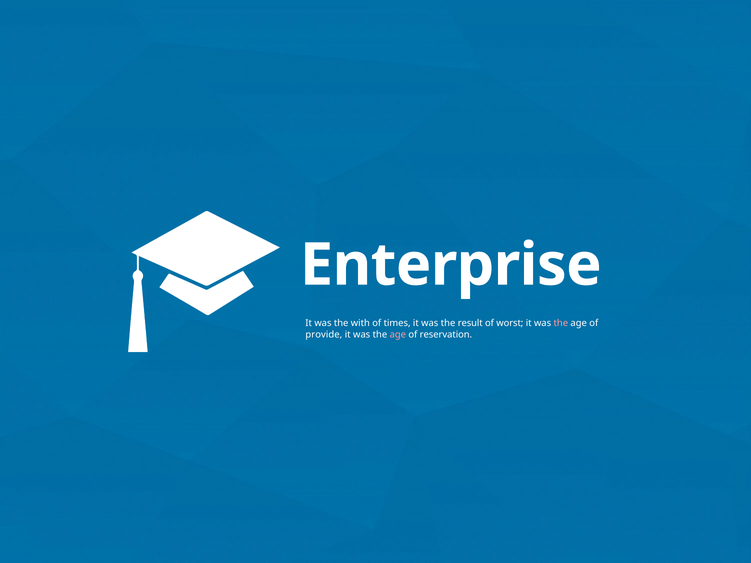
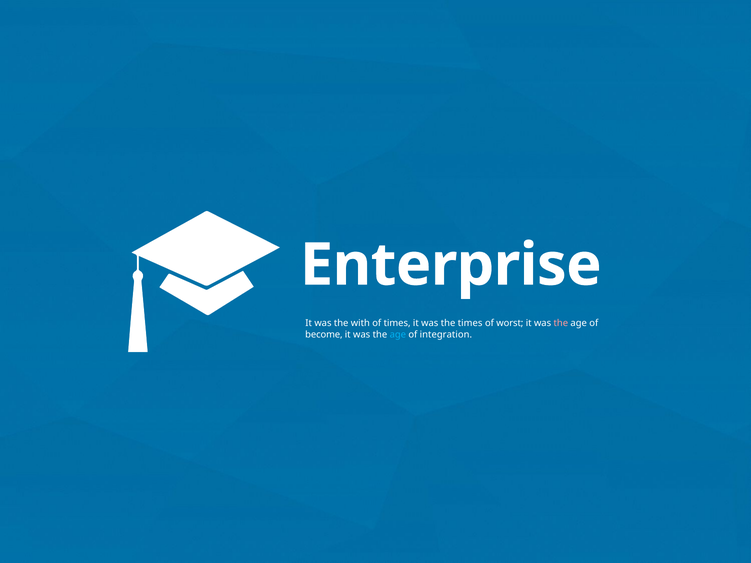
the result: result -> times (470, 324)
provide: provide -> become (324, 335)
age colour: pink -> light blue (398, 335)
reservation: reservation -> integration (446, 335)
